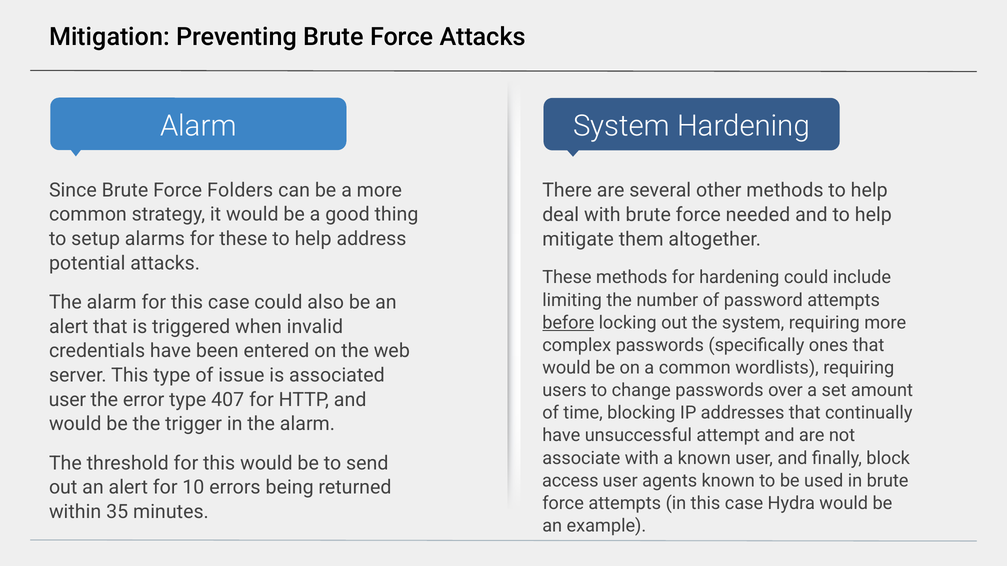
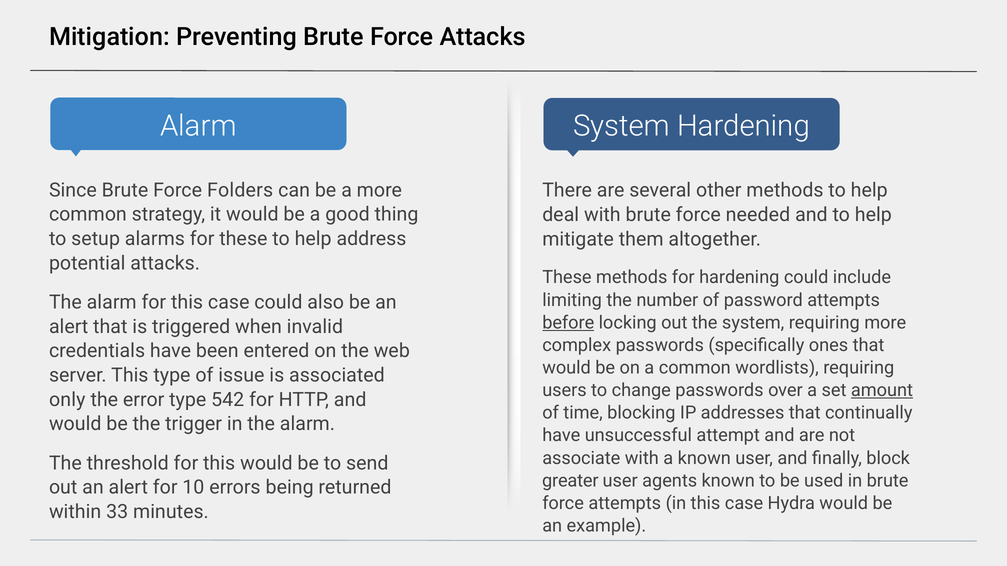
amount underline: none -> present (882, 391)
user: user -> only (67, 400)
407: 407 -> 542 (228, 400)
access: access -> greater (570, 481)
35: 35 -> 33 (117, 512)
